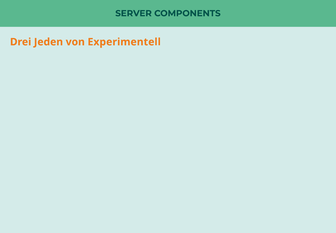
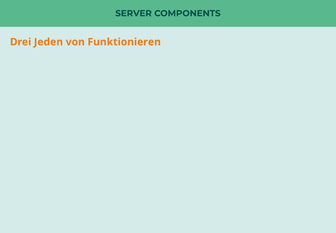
Experimentell: Experimentell -> Funktionieren (124, 42)
